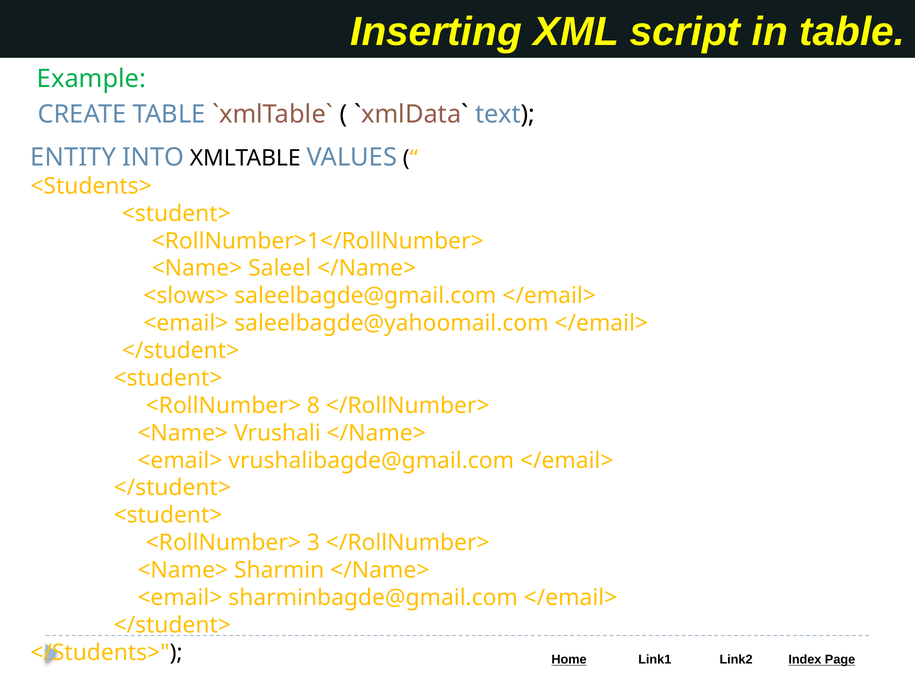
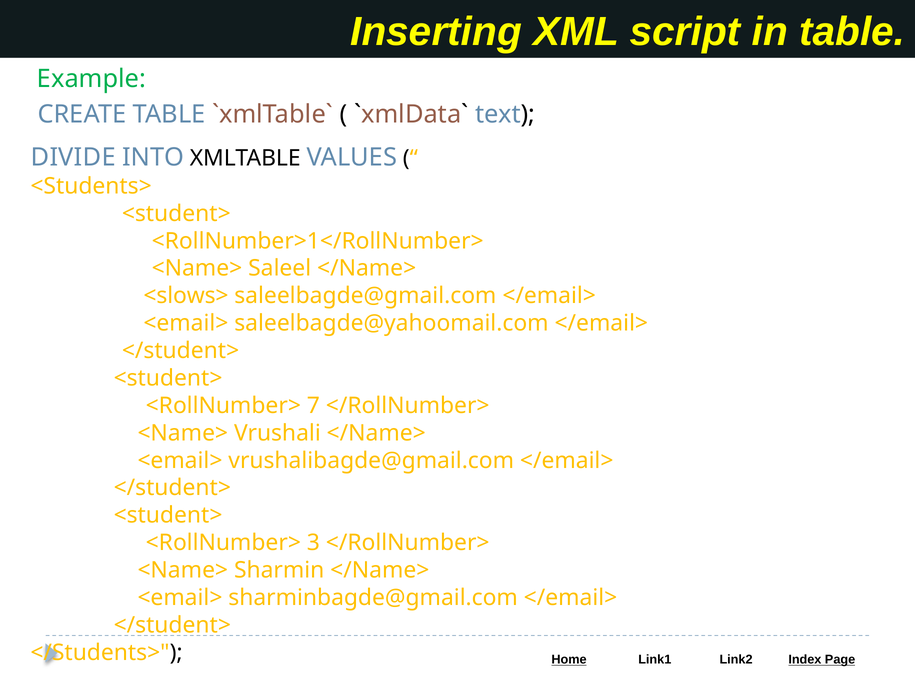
ENTITY: ENTITY -> DIVIDE (73, 157)
8: 8 -> 7 (313, 406)
